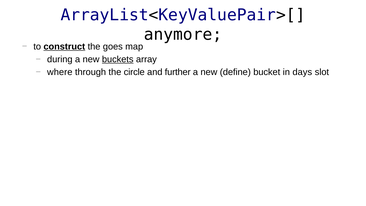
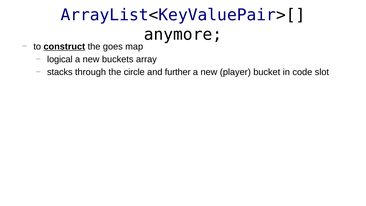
during: during -> logical (60, 59)
buckets underline: present -> none (118, 59)
where: where -> stacks (60, 72)
define: define -> player (235, 72)
days: days -> code (302, 72)
